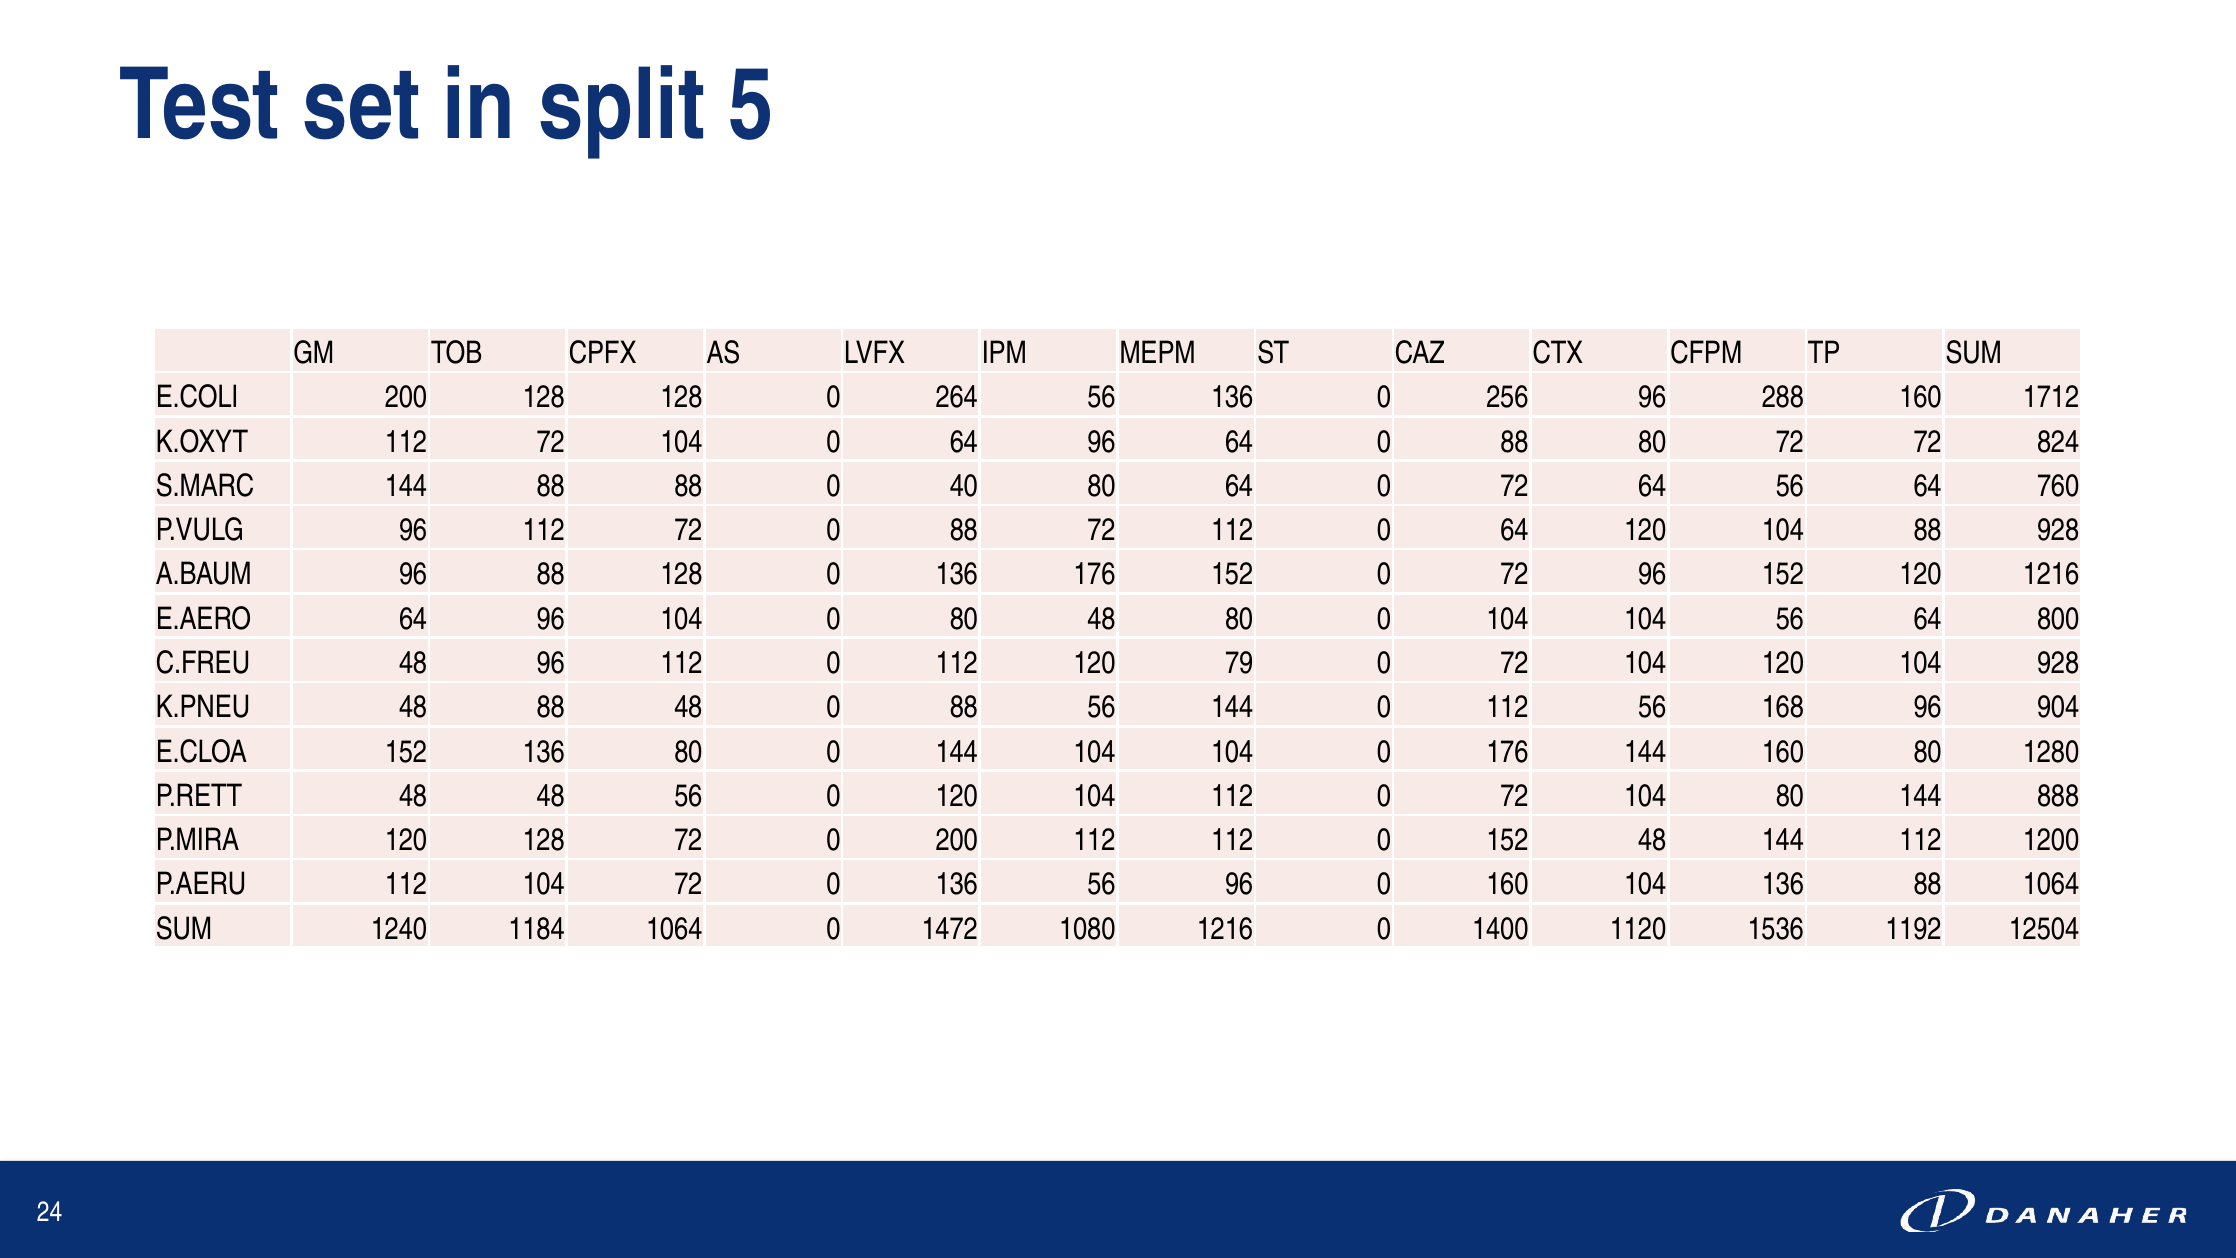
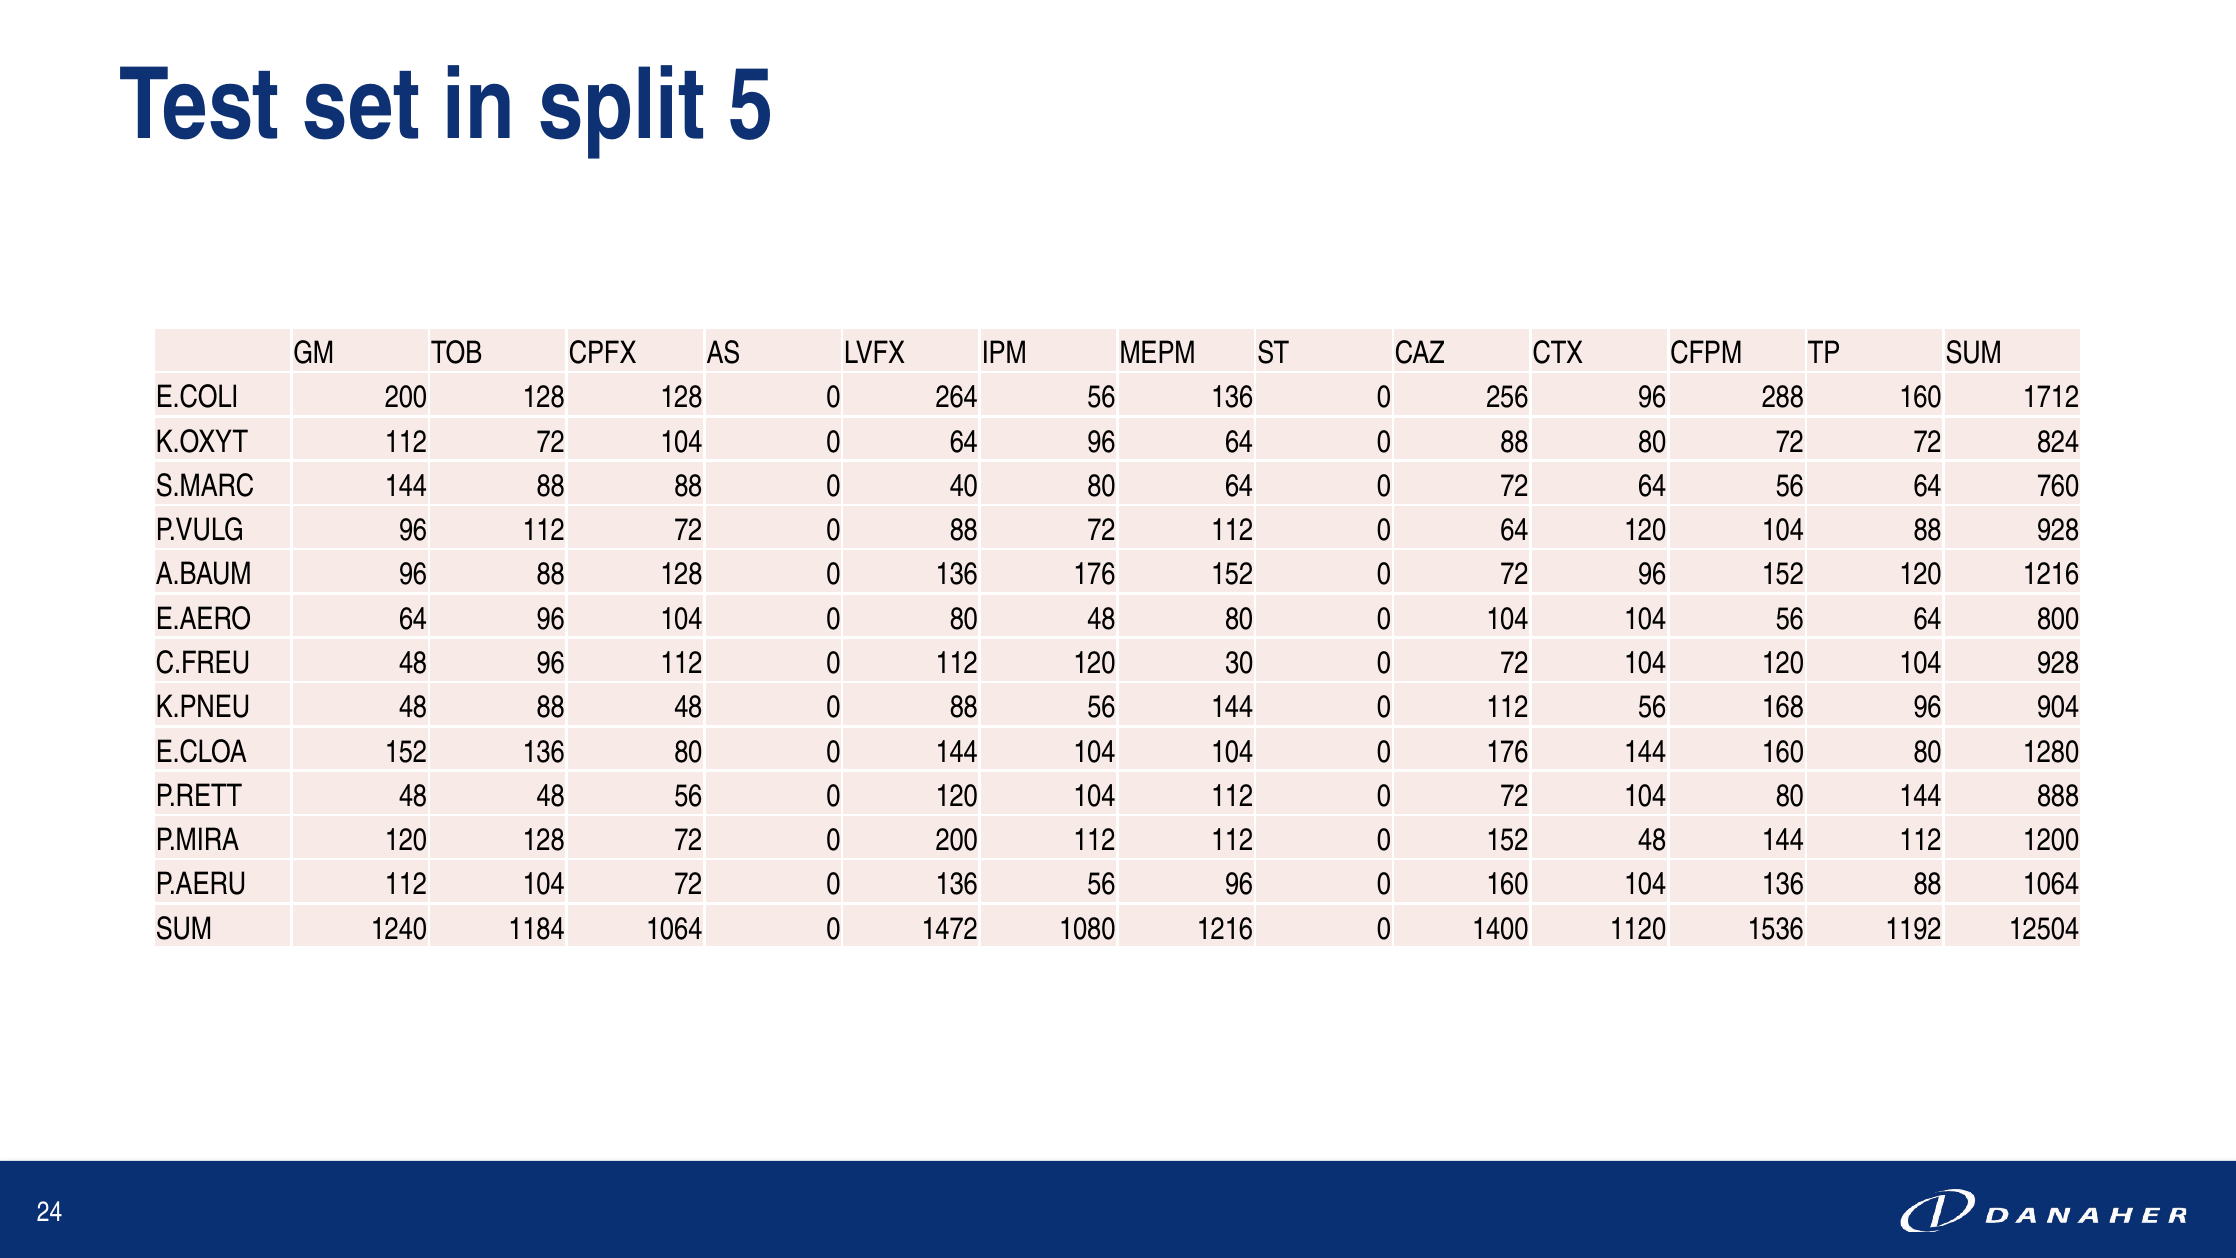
79: 79 -> 30 (1239, 663)
